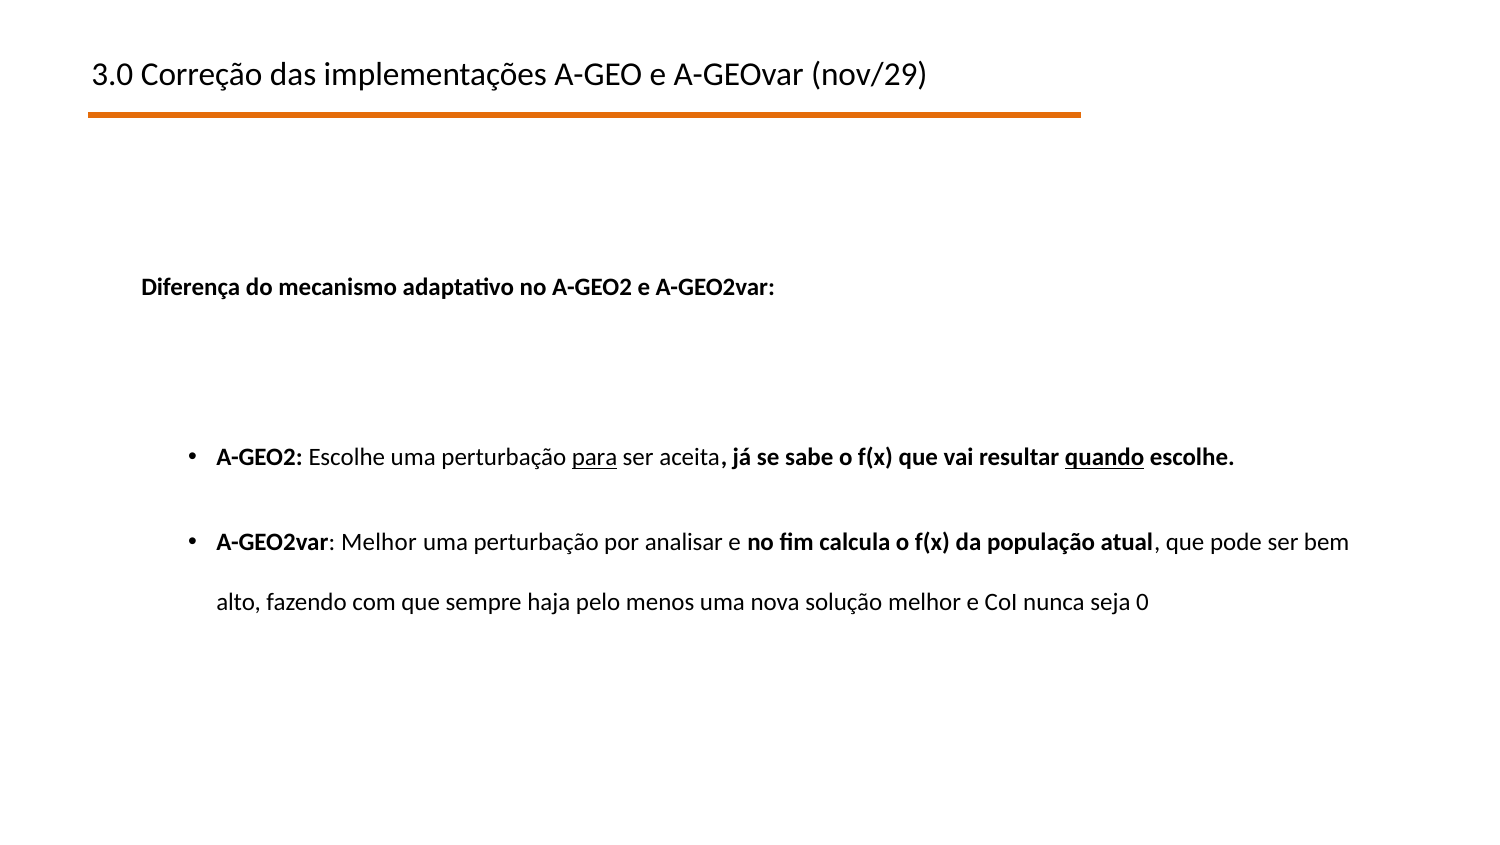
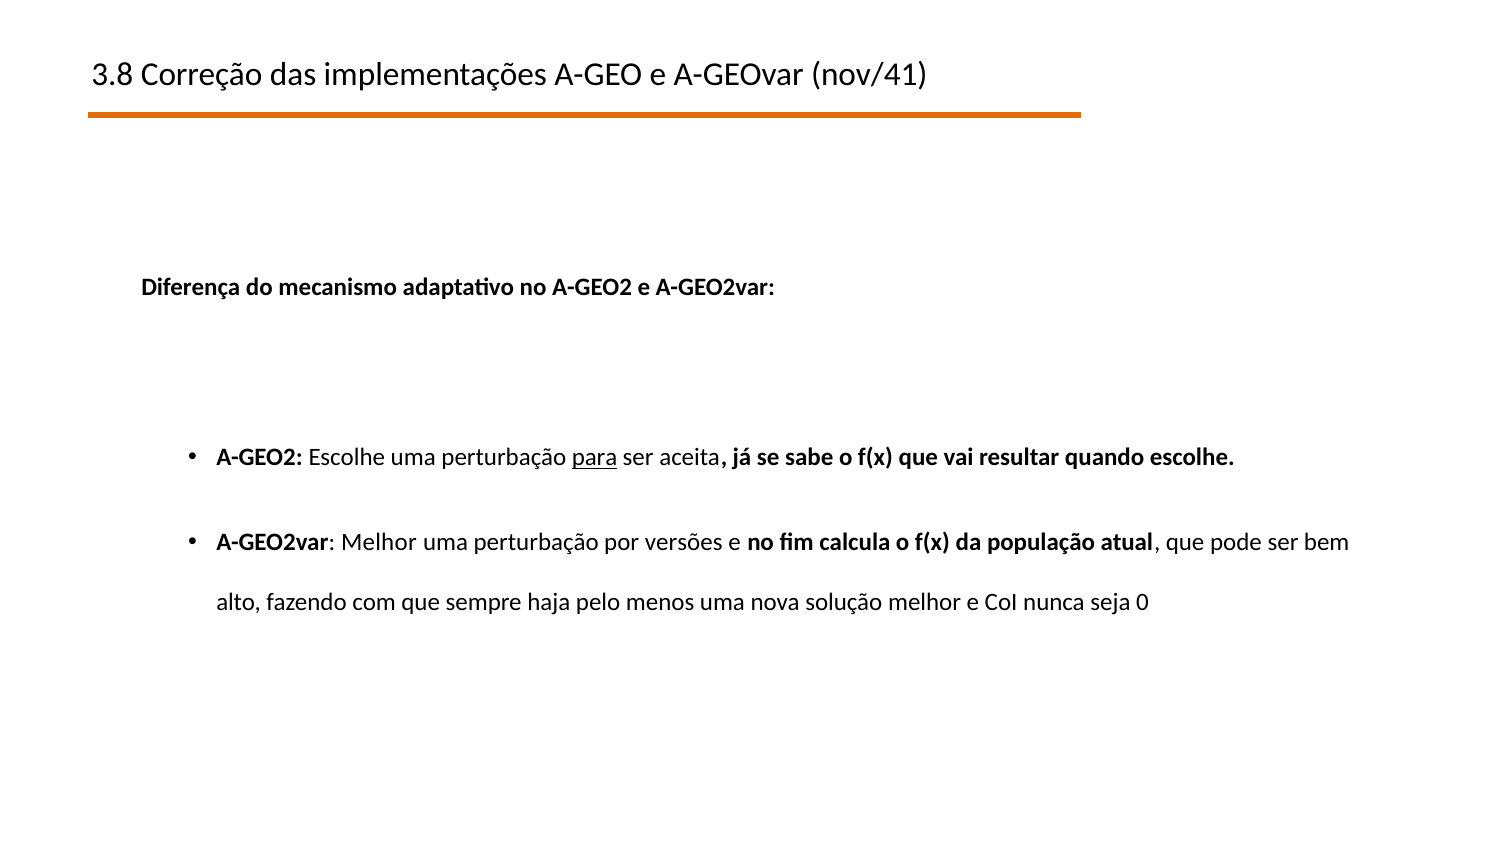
3.0: 3.0 -> 3.8 (112, 74)
nov/29: nov/29 -> nov/41 (869, 74)
quando underline: present -> none (1105, 457)
analisar: analisar -> versões (684, 542)
